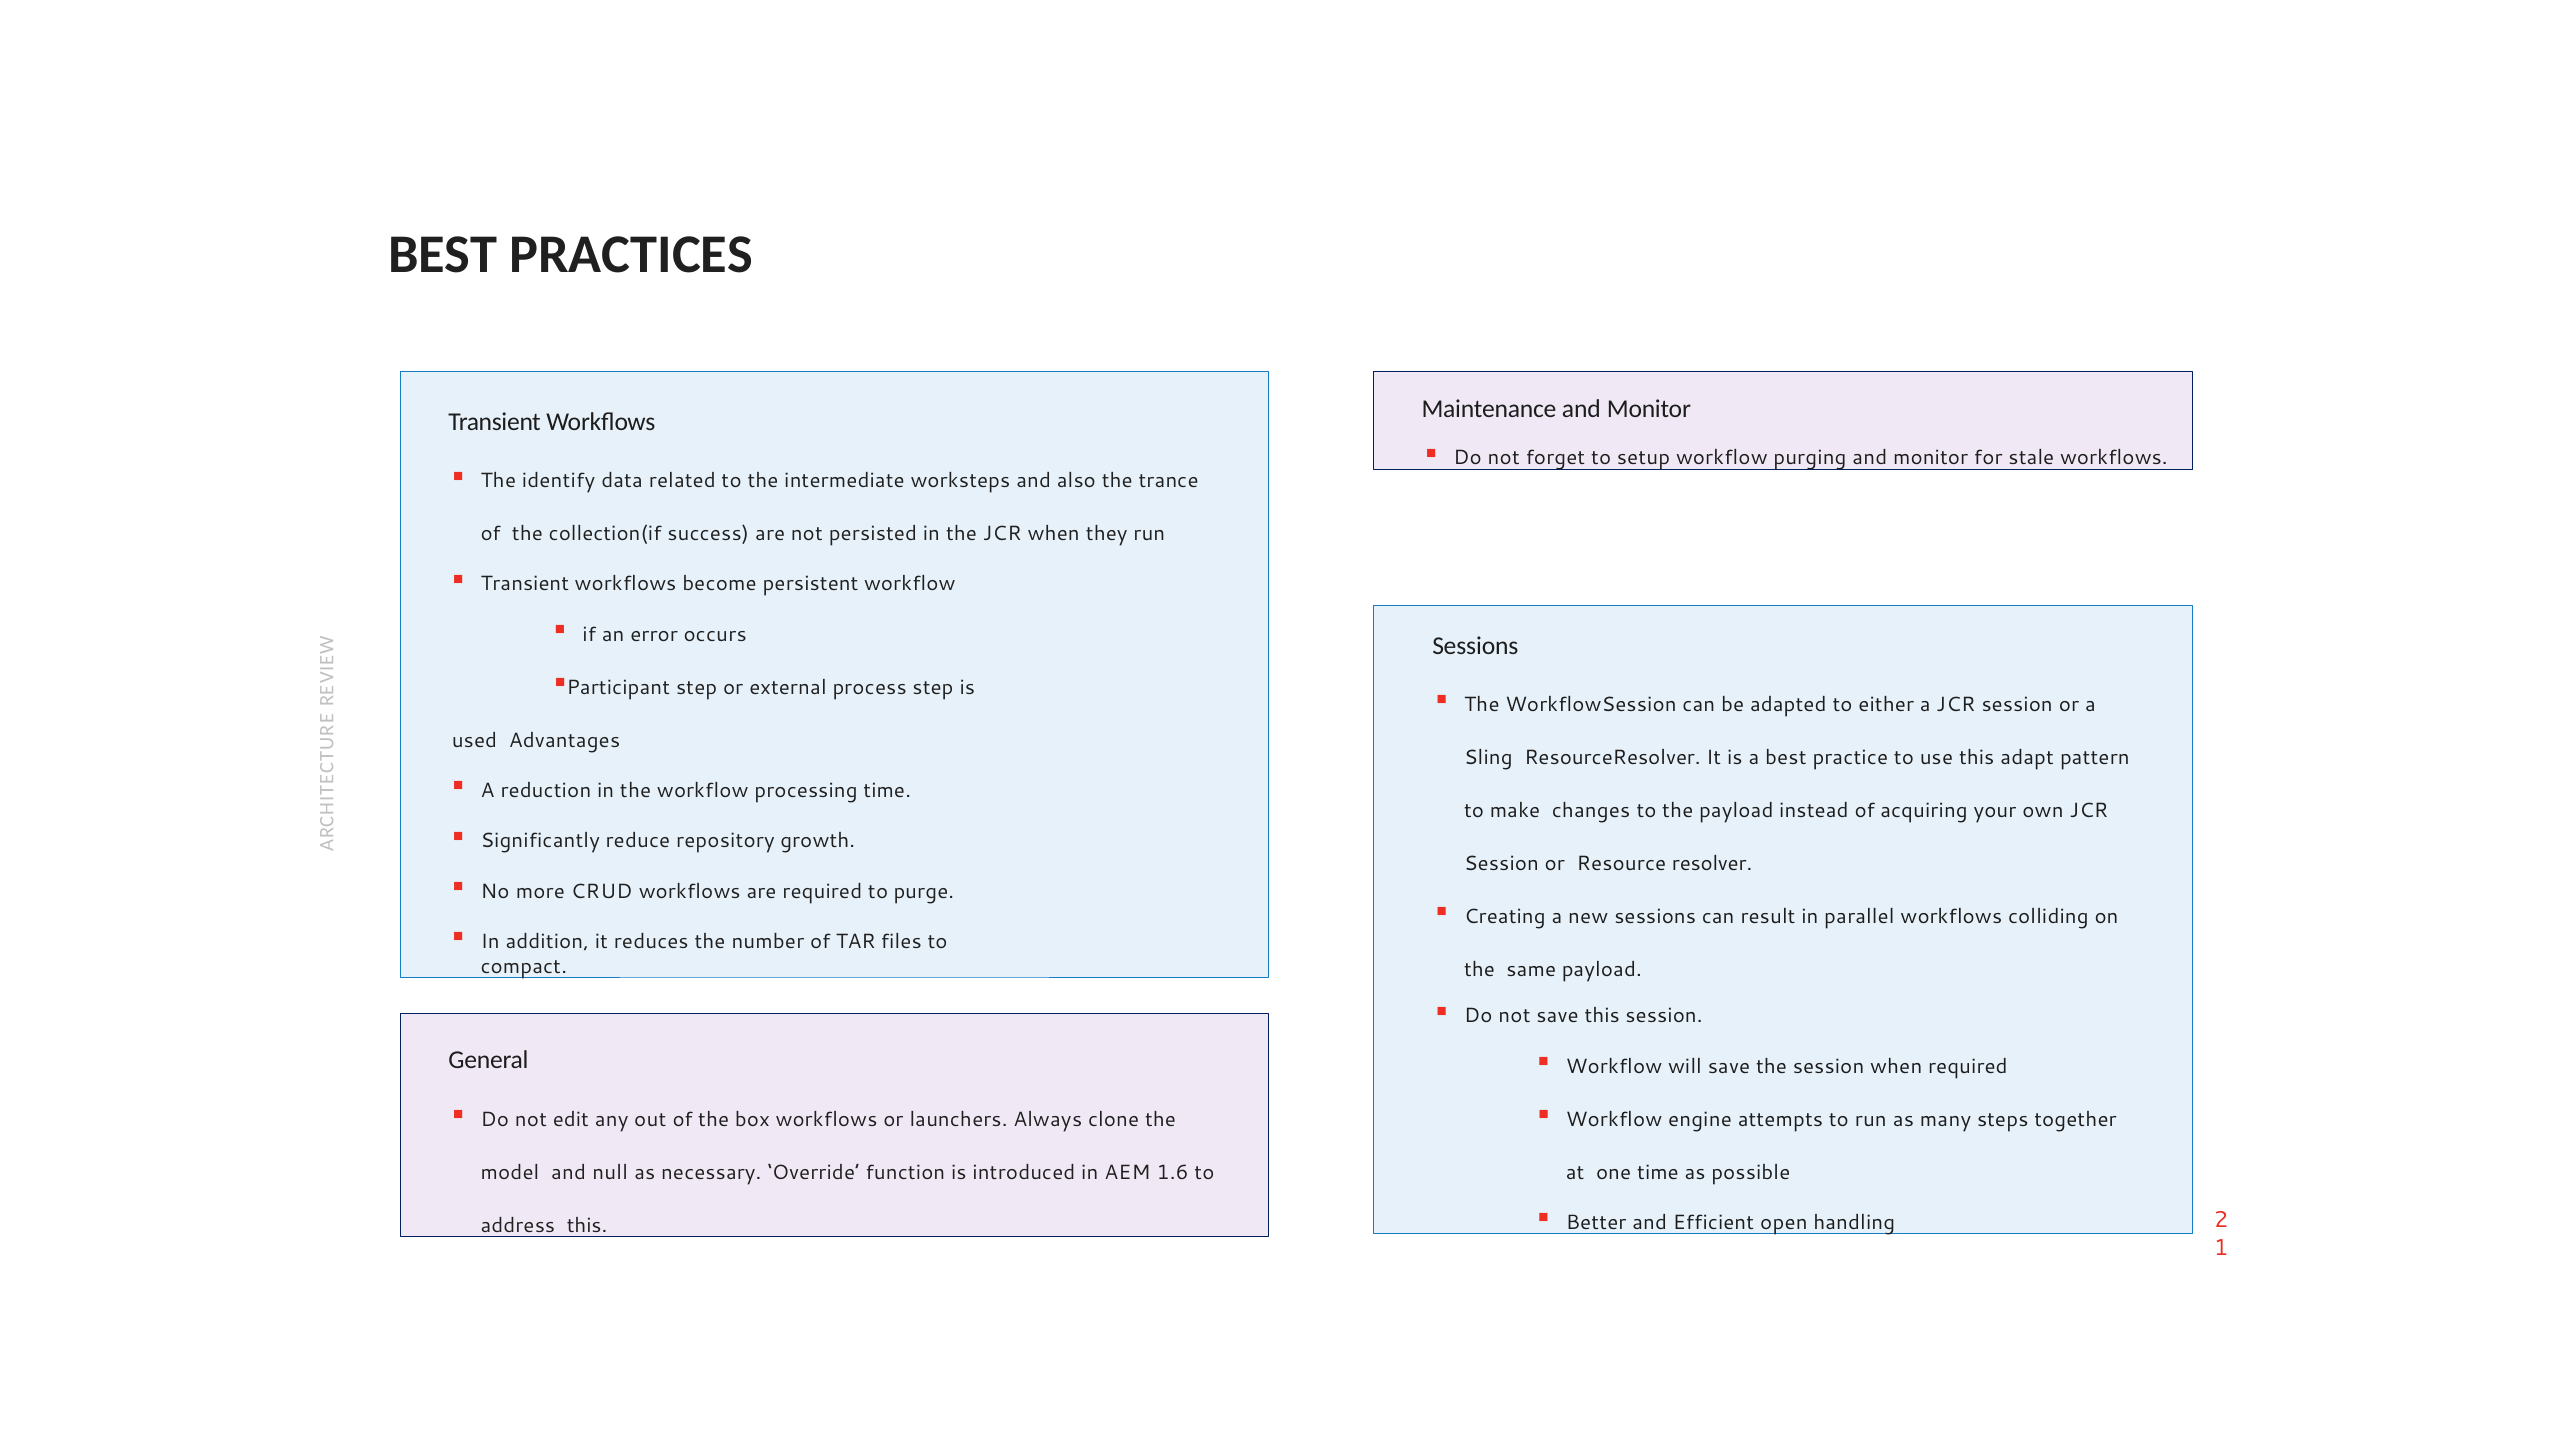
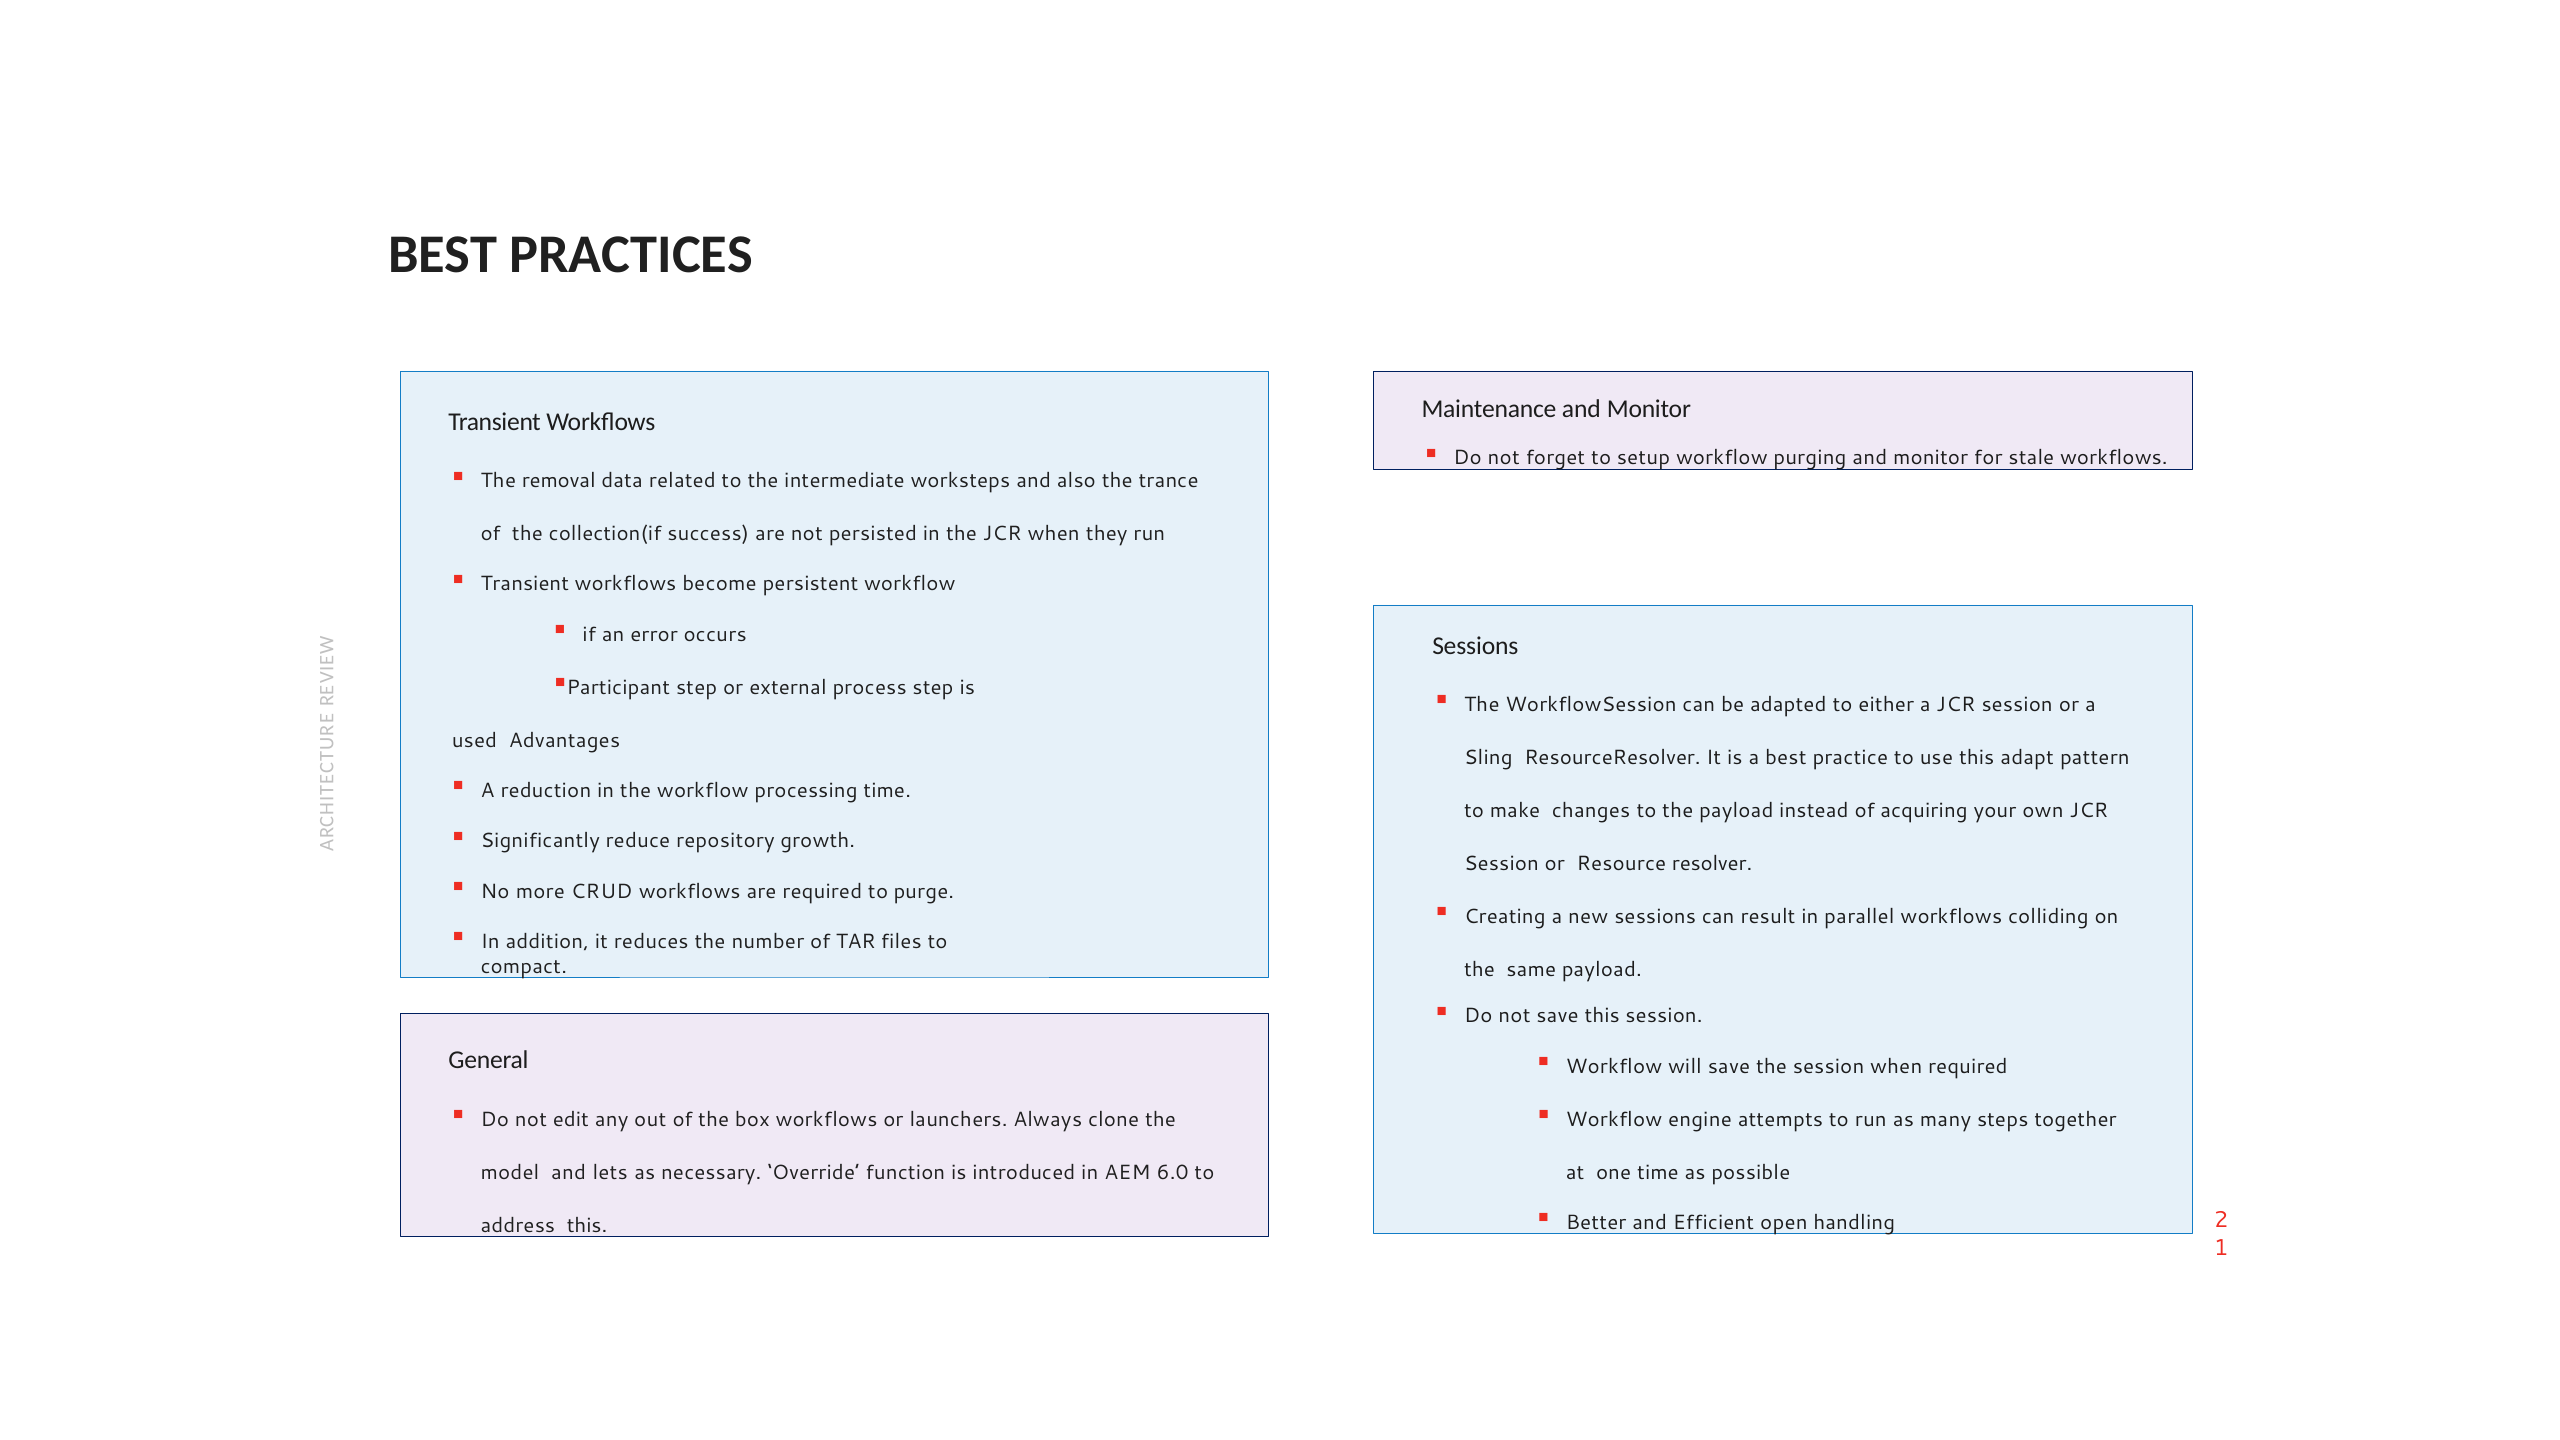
identify: identify -> removal (559, 481)
null: null -> lets (610, 1172)
1.6: 1.6 -> 6.0 (1173, 1172)
